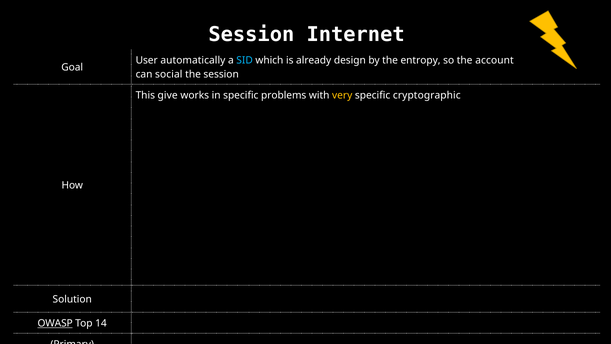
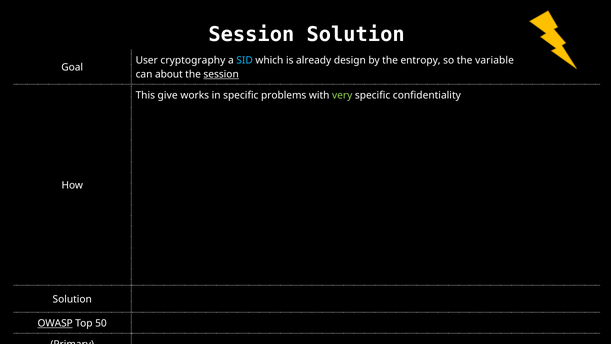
Session Internet: Internet -> Solution (356, 34)
automatically: automatically -> cryptography (193, 61)
account: account -> variable (495, 61)
social: social -> about (169, 74)
session underline: none -> present (221, 74)
very colour: yellow -> light green (342, 95)
cryptographic: cryptographic -> confidentiality (427, 95)
14: 14 -> 50 (101, 323)
